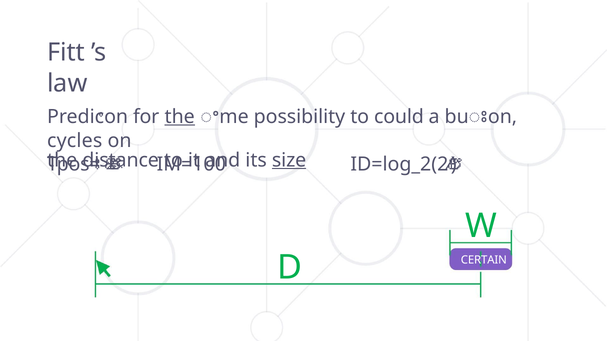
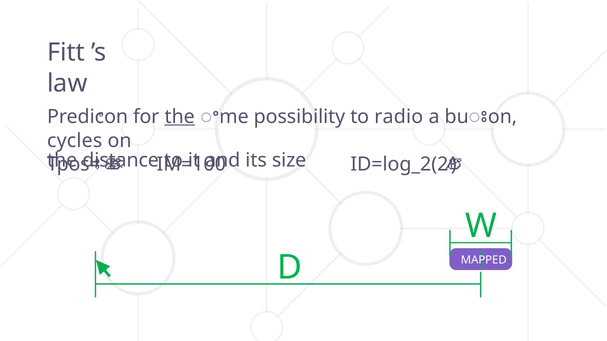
could: could -> radio (399, 117)
size underline: present -> none (289, 160)
CERTAIN: CERTAIN -> MAPPED (484, 260)
